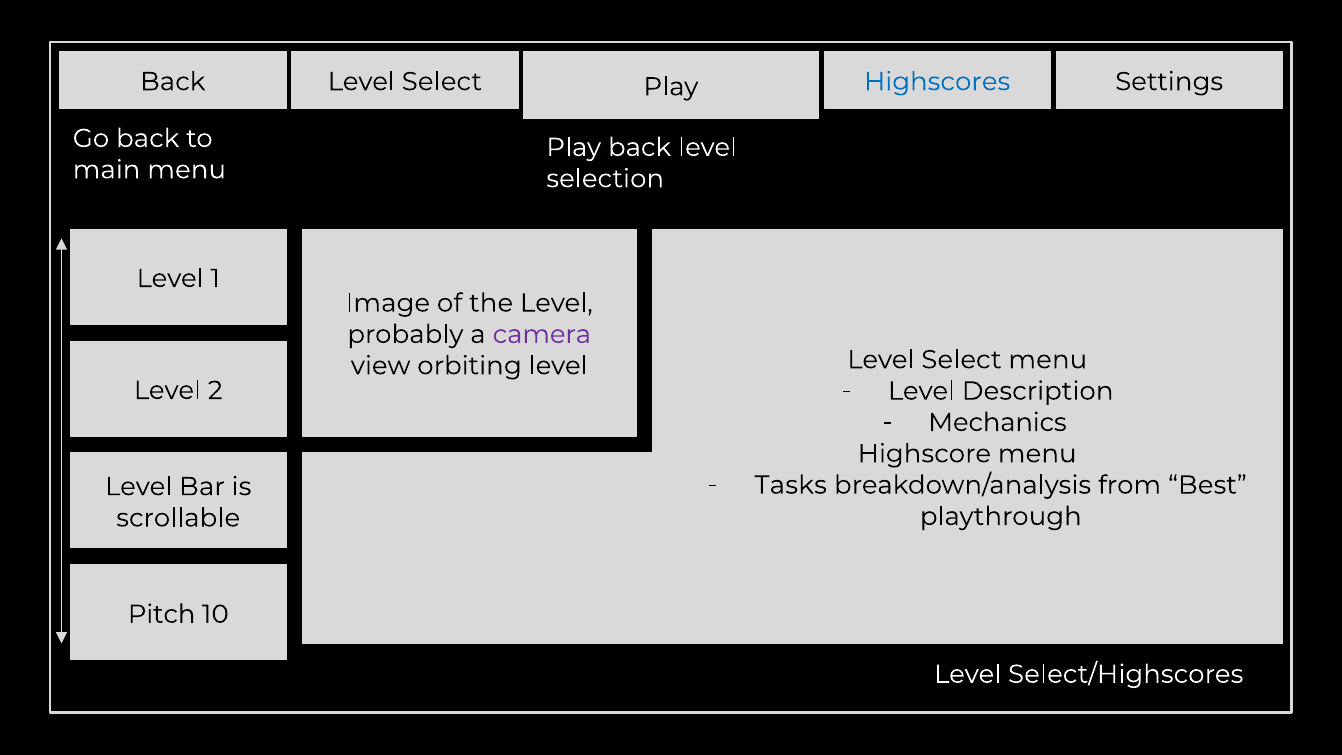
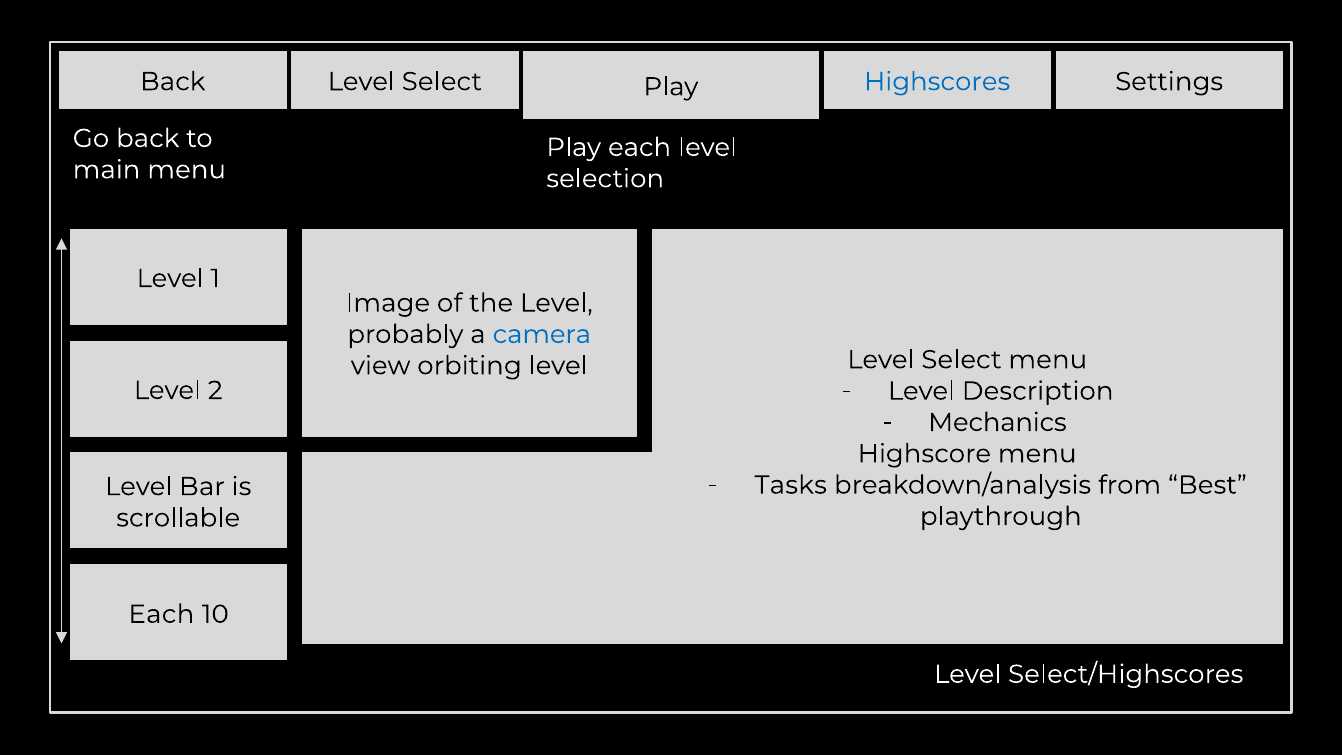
Play back: back -> each (640, 147)
camera colour: purple -> blue (542, 334)
Pitch: Pitch -> Each (161, 614)
